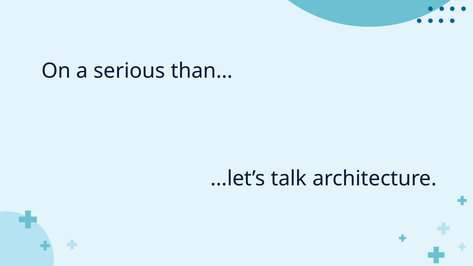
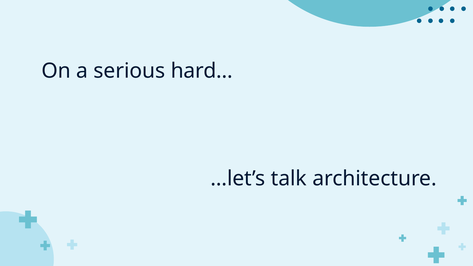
than…: than… -> hard… (202, 71)
